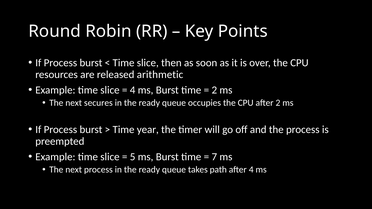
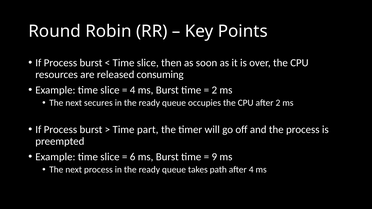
arithmetic: arithmetic -> consuming (160, 75)
year: year -> part (148, 130)
5: 5 -> 6 (133, 157)
7: 7 -> 9 (214, 157)
